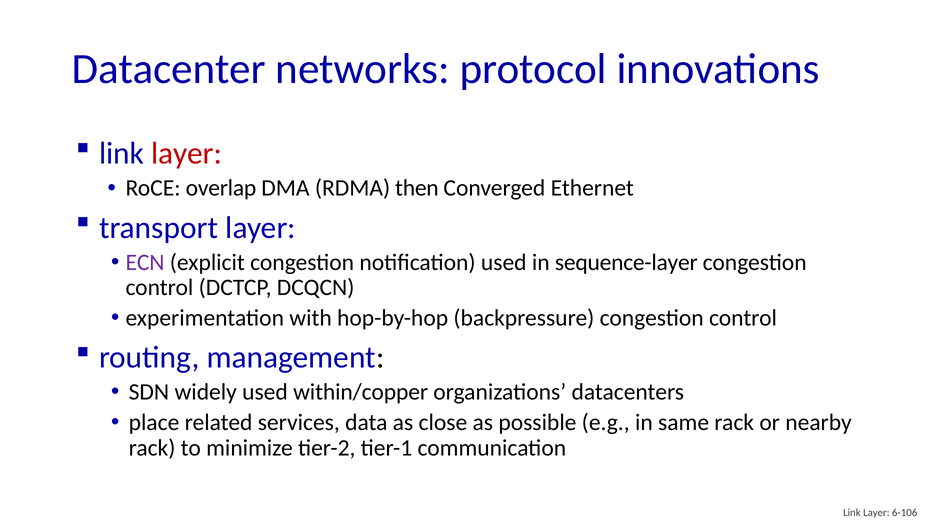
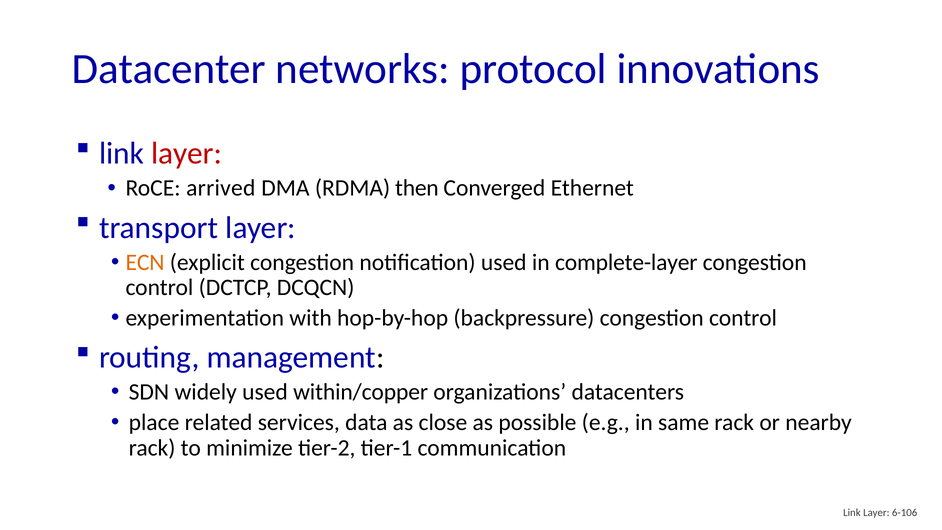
overlap: overlap -> arrived (221, 188)
ECN colour: purple -> orange (145, 262)
sequence-layer: sequence-layer -> complete-layer (626, 262)
